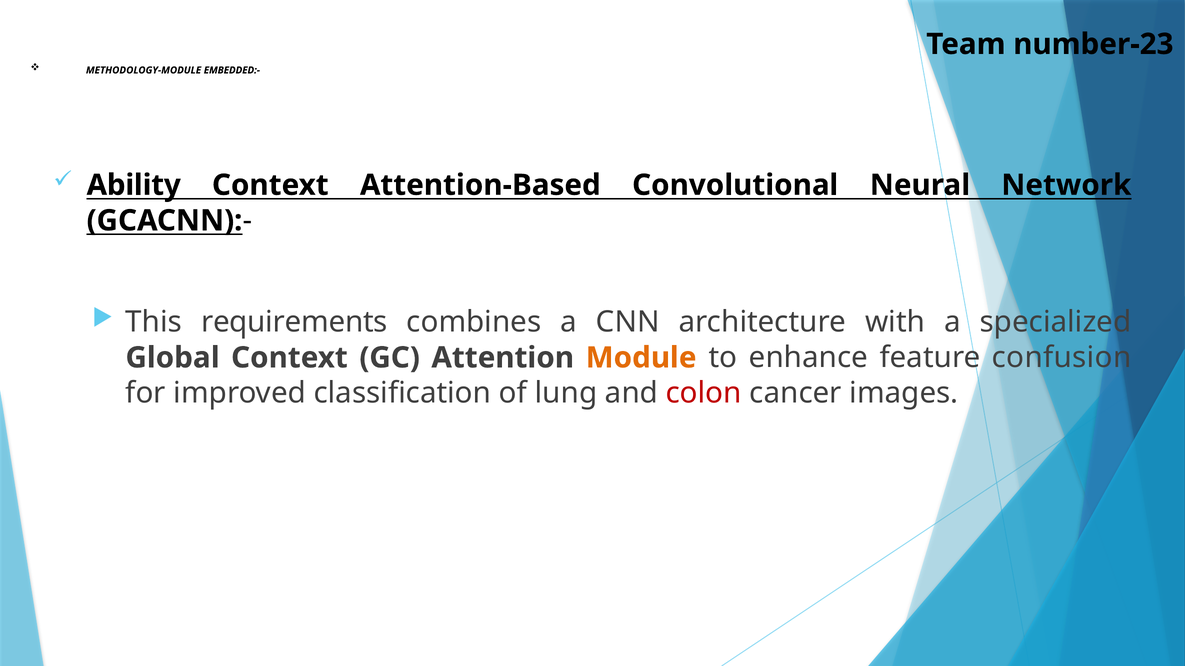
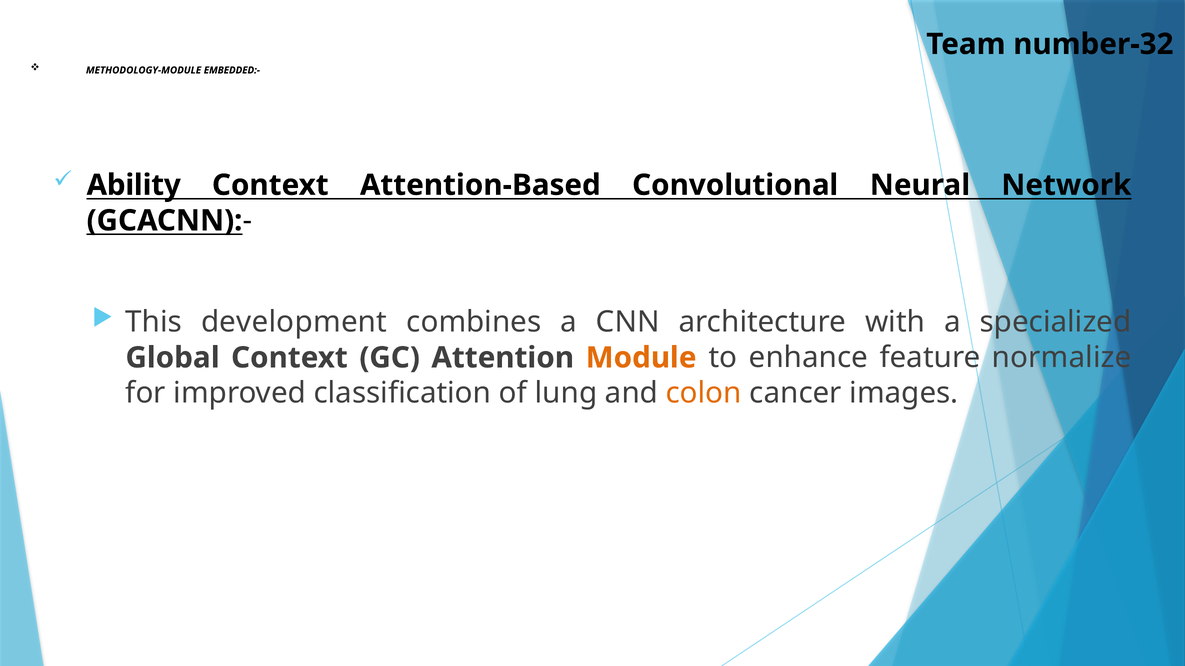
number-23: number-23 -> number-32 (1093, 44)
requirements: requirements -> development (294, 322)
confusion: confusion -> normalize (1062, 358)
colon colour: red -> orange (704, 394)
